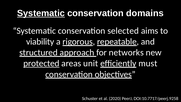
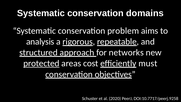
Systematic underline: present -> none (41, 13)
selected: selected -> problem (123, 31)
viability: viability -> analysis (40, 42)
unit: unit -> cost (91, 63)
